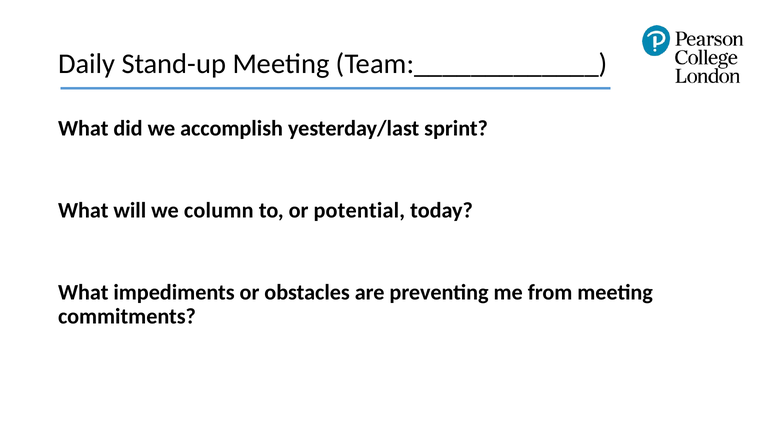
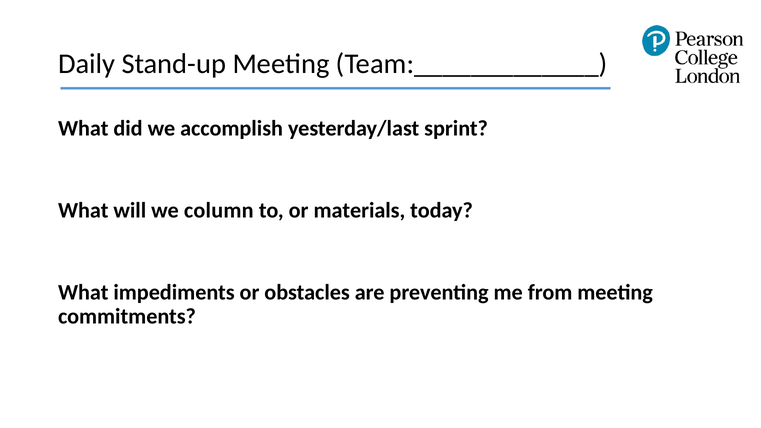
potential: potential -> materials (359, 211)
